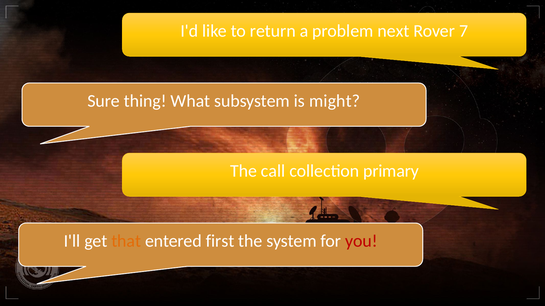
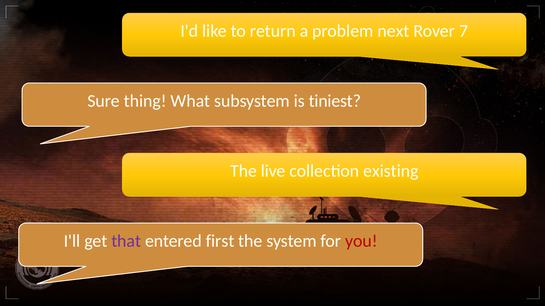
might: might -> tiniest (335, 101)
call: call -> live (273, 171)
primary: primary -> existing (391, 171)
that colour: orange -> purple (126, 241)
